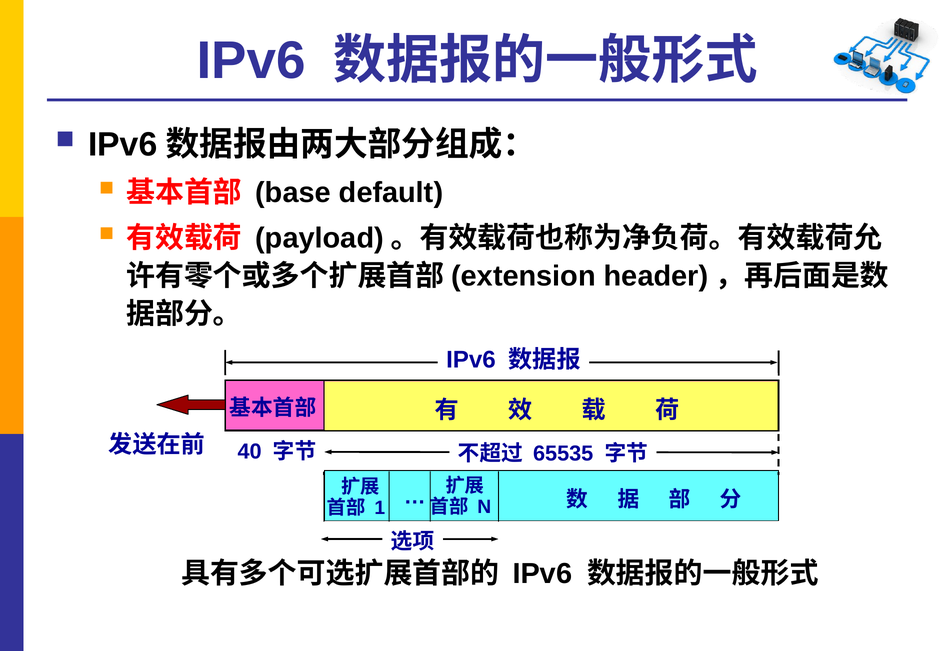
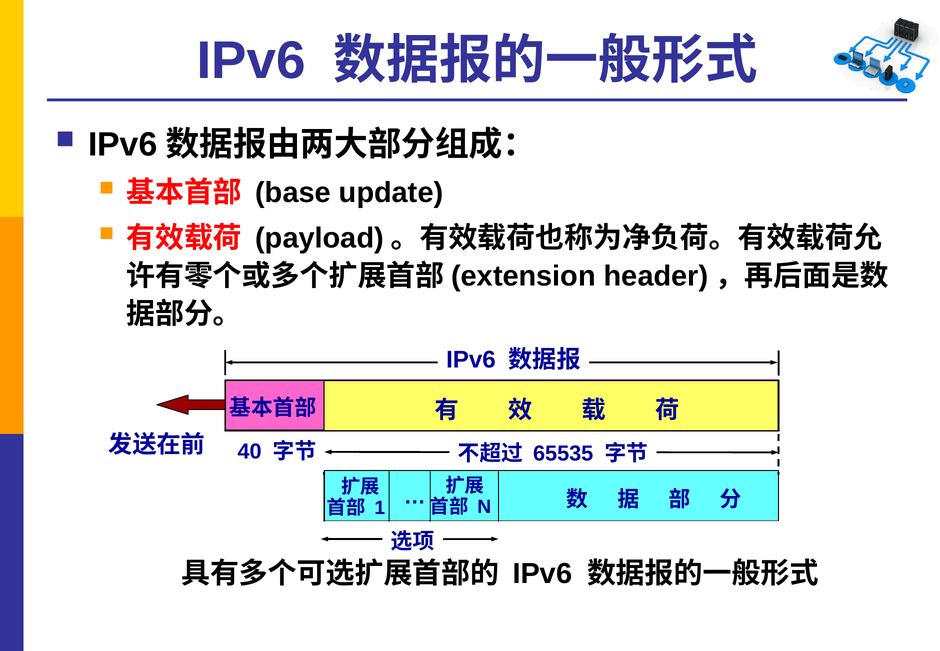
default: default -> update (391, 193)
